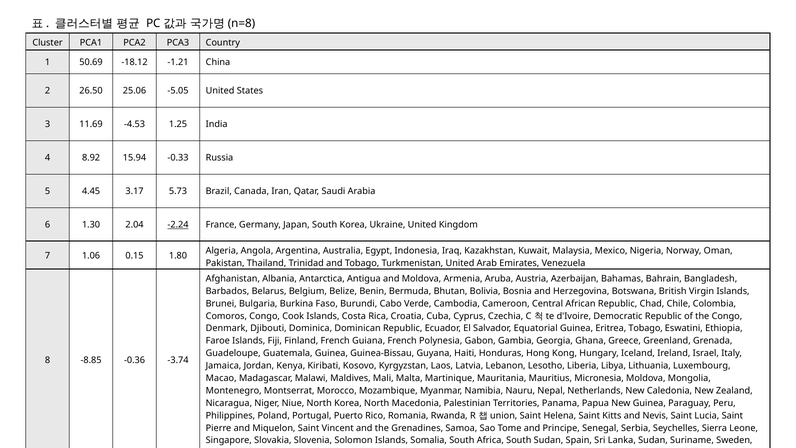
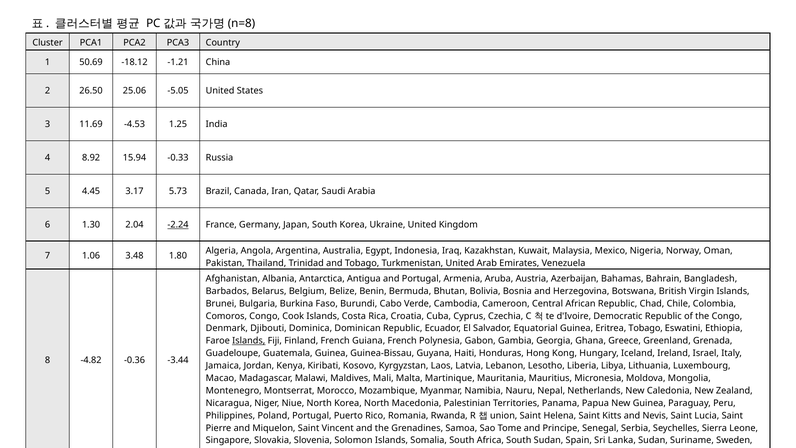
0.15: 0.15 -> 3.48 (135, 255)
and Moldova: Moldova -> Portugal (422, 279)
Islands underline: none -> present (249, 341)
-8.85: -8.85 -> -4.82 (91, 360)
-3.74: -3.74 -> -3.44 (178, 360)
